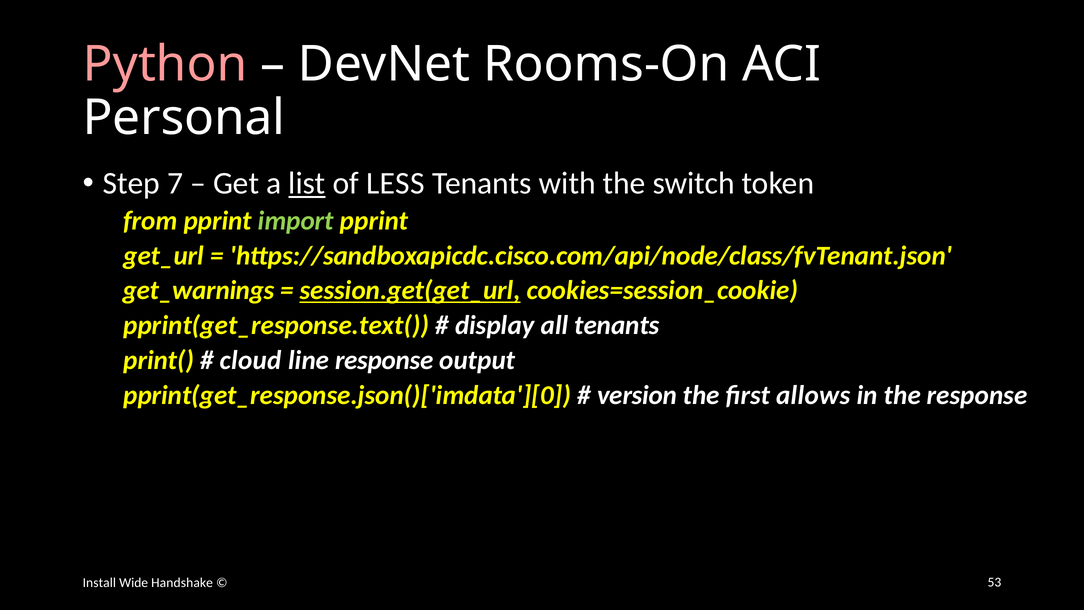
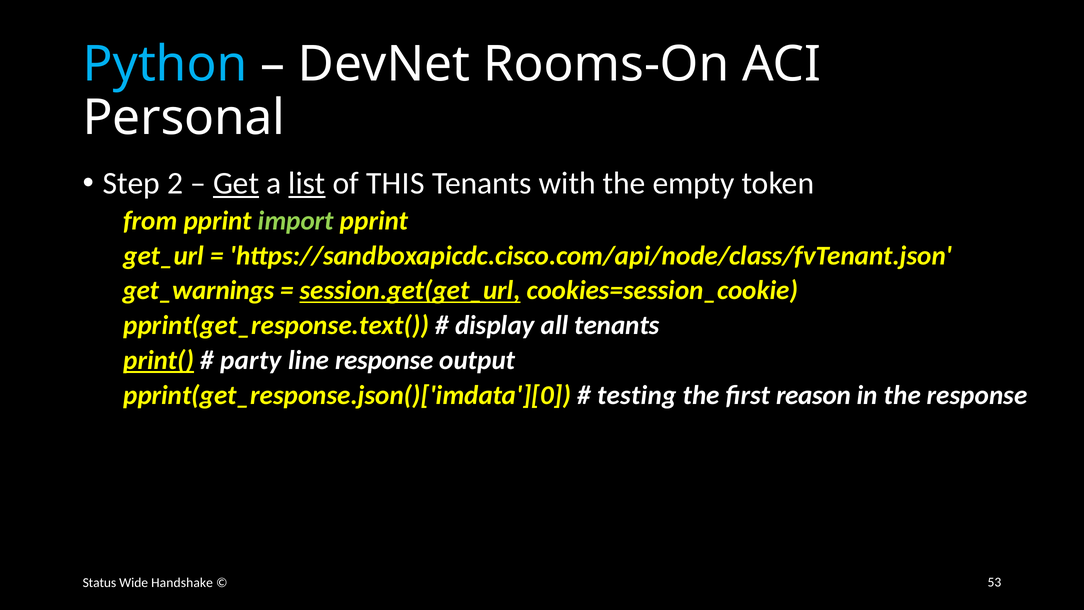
Python colour: pink -> light blue (165, 64)
7: 7 -> 2 (175, 183)
Get underline: none -> present (236, 183)
LESS: LESS -> THIS (395, 183)
switch: switch -> empty (694, 183)
print( underline: none -> present (159, 360)
cloud: cloud -> party (251, 360)
version: version -> testing (637, 395)
allows: allows -> reason (814, 395)
Install: Install -> Status (99, 582)
